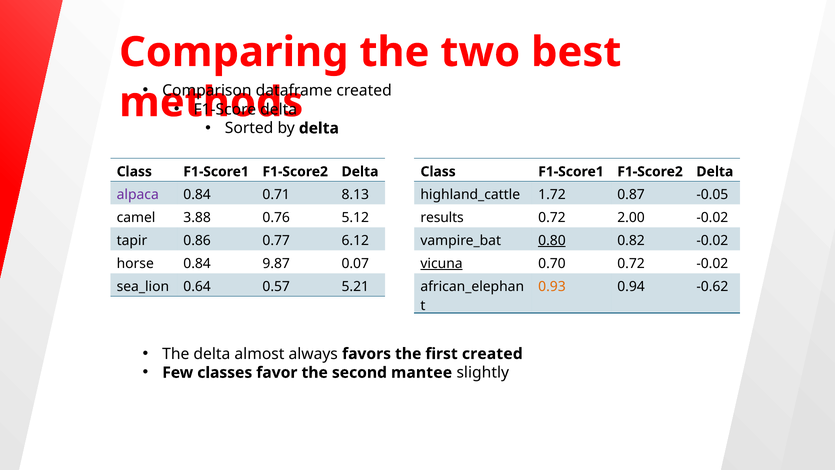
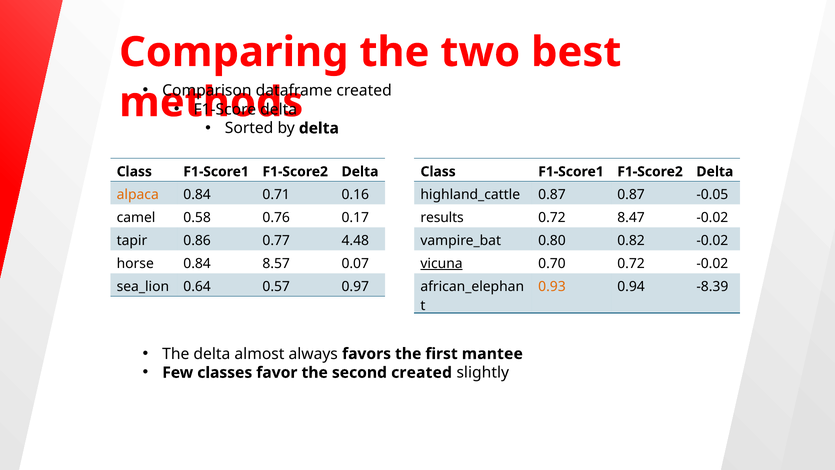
alpaca colour: purple -> orange (138, 195)
8.13: 8.13 -> 0.16 (355, 195)
1.72: 1.72 -> 0.87 (552, 195)
3.88: 3.88 -> 0.58 (197, 218)
5.12: 5.12 -> 0.17 (355, 218)
2.00: 2.00 -> 8.47 (631, 218)
6.12: 6.12 -> 4.48 (355, 240)
0.80 underline: present -> none (552, 240)
9.87: 9.87 -> 8.57 (276, 263)
5.21: 5.21 -> 0.97 (355, 286)
-0.62: -0.62 -> -8.39 (712, 286)
first created: created -> mantee (492, 354)
mantee: mantee -> created (422, 372)
